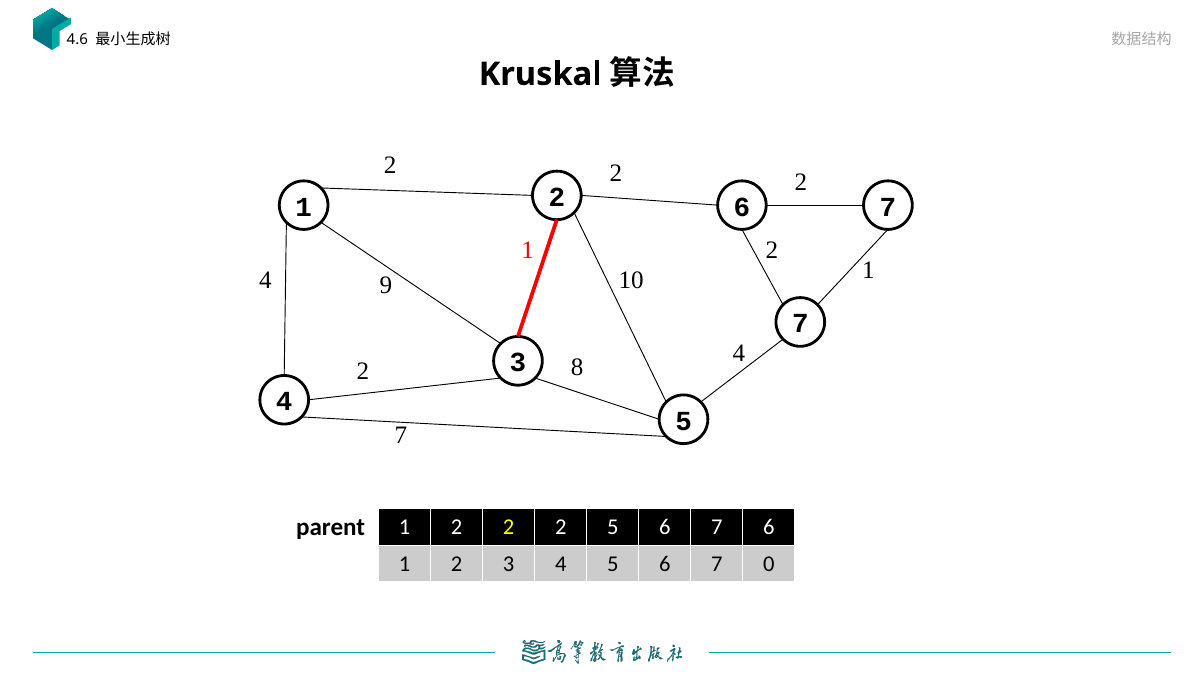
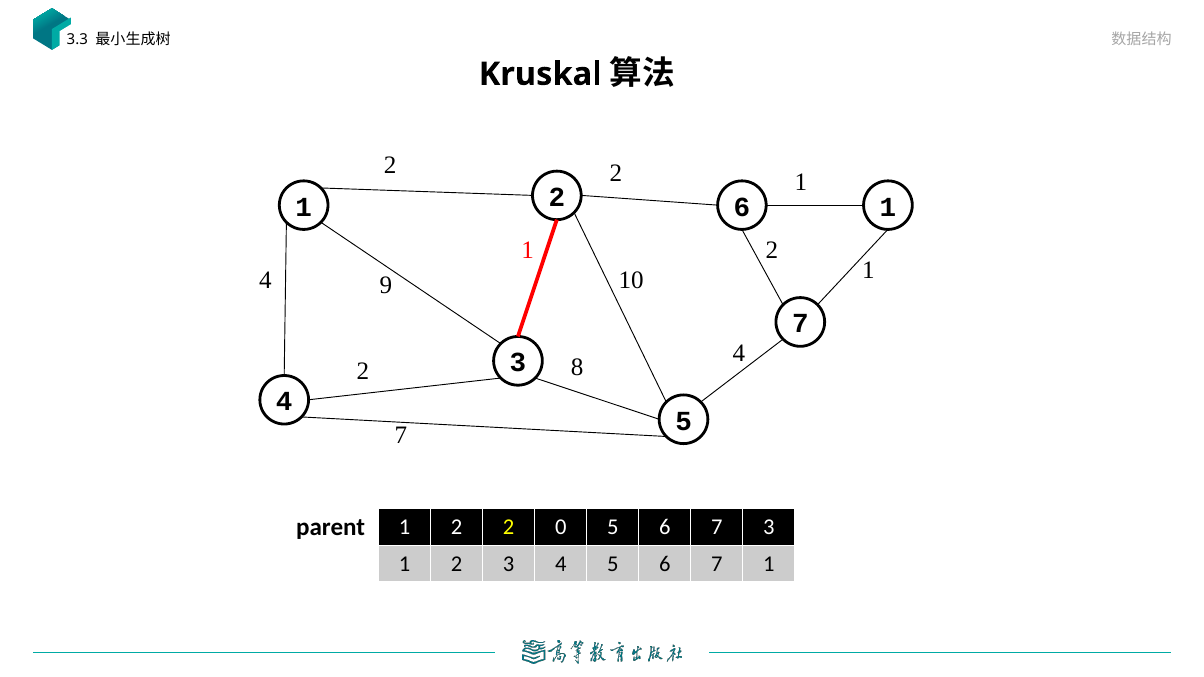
4.6: 4.6 -> 3.3 (77, 39)
2: 2 -> 1 (801, 183)
7: 7 -> 1 (888, 207)
1 2 2 2: 2 -> 0 (561, 527)
7 6: 6 -> 3 (769, 527)
7 0: 0 -> 1 (769, 564)
